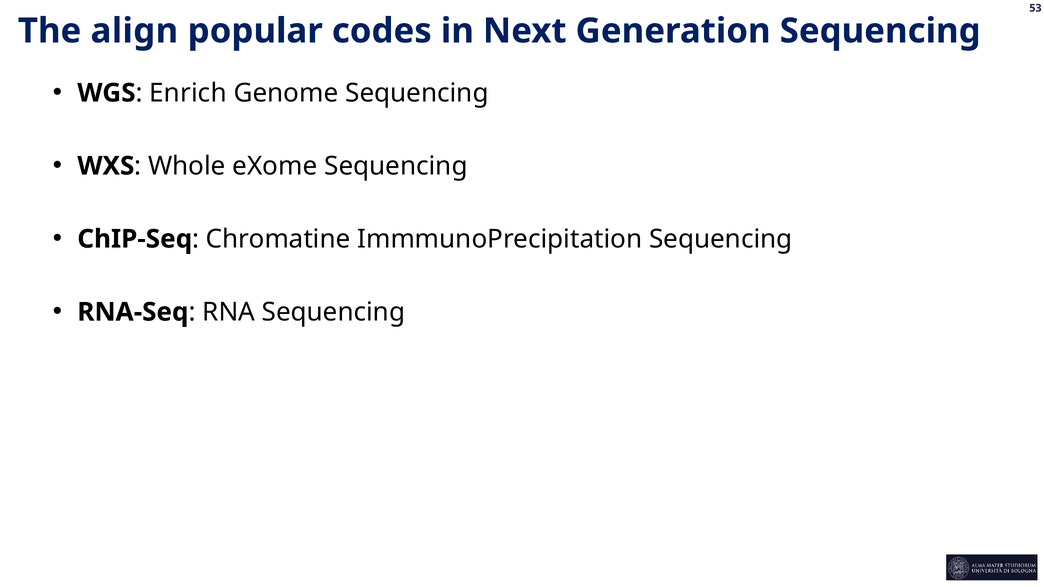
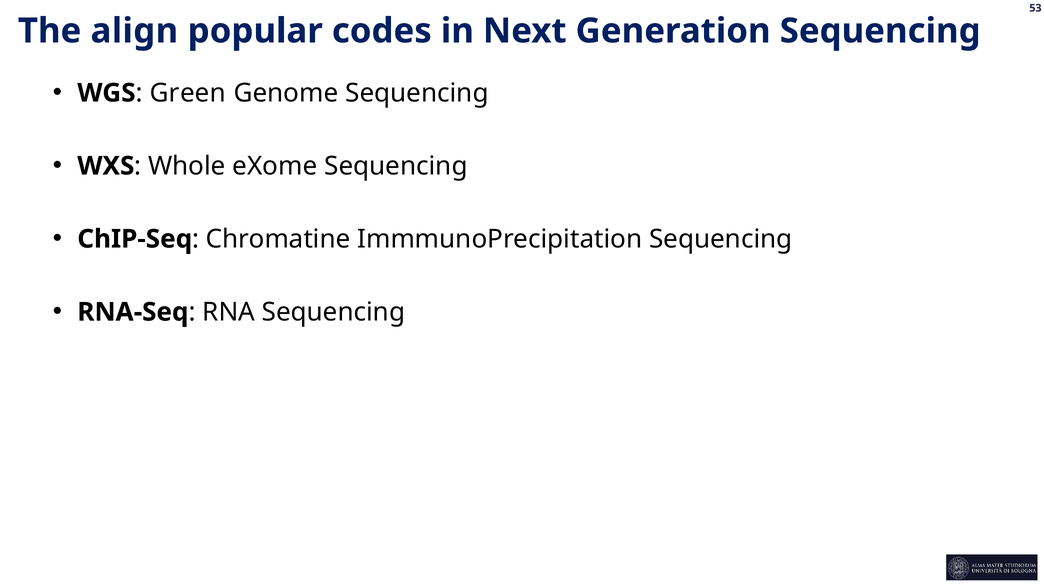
Enrich: Enrich -> Green (188, 93)
